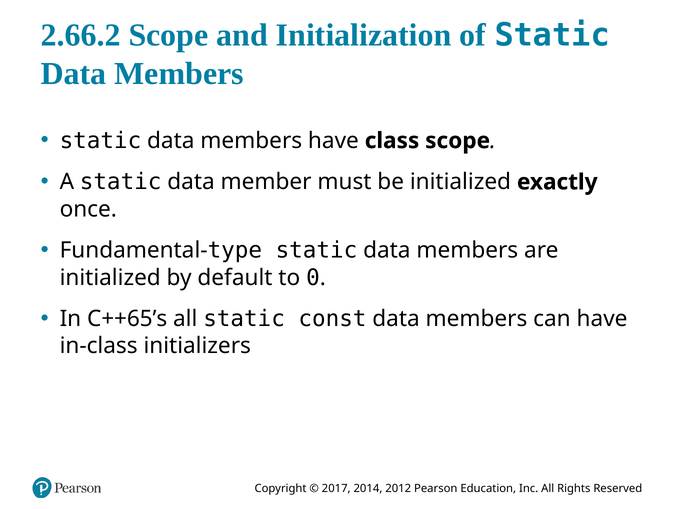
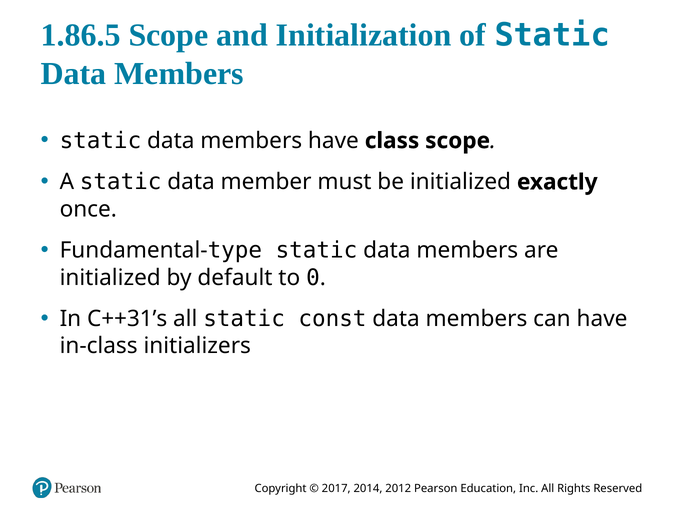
2.66.2: 2.66.2 -> 1.86.5 (81, 35)
C++65’s: C++65’s -> C++31’s (127, 319)
